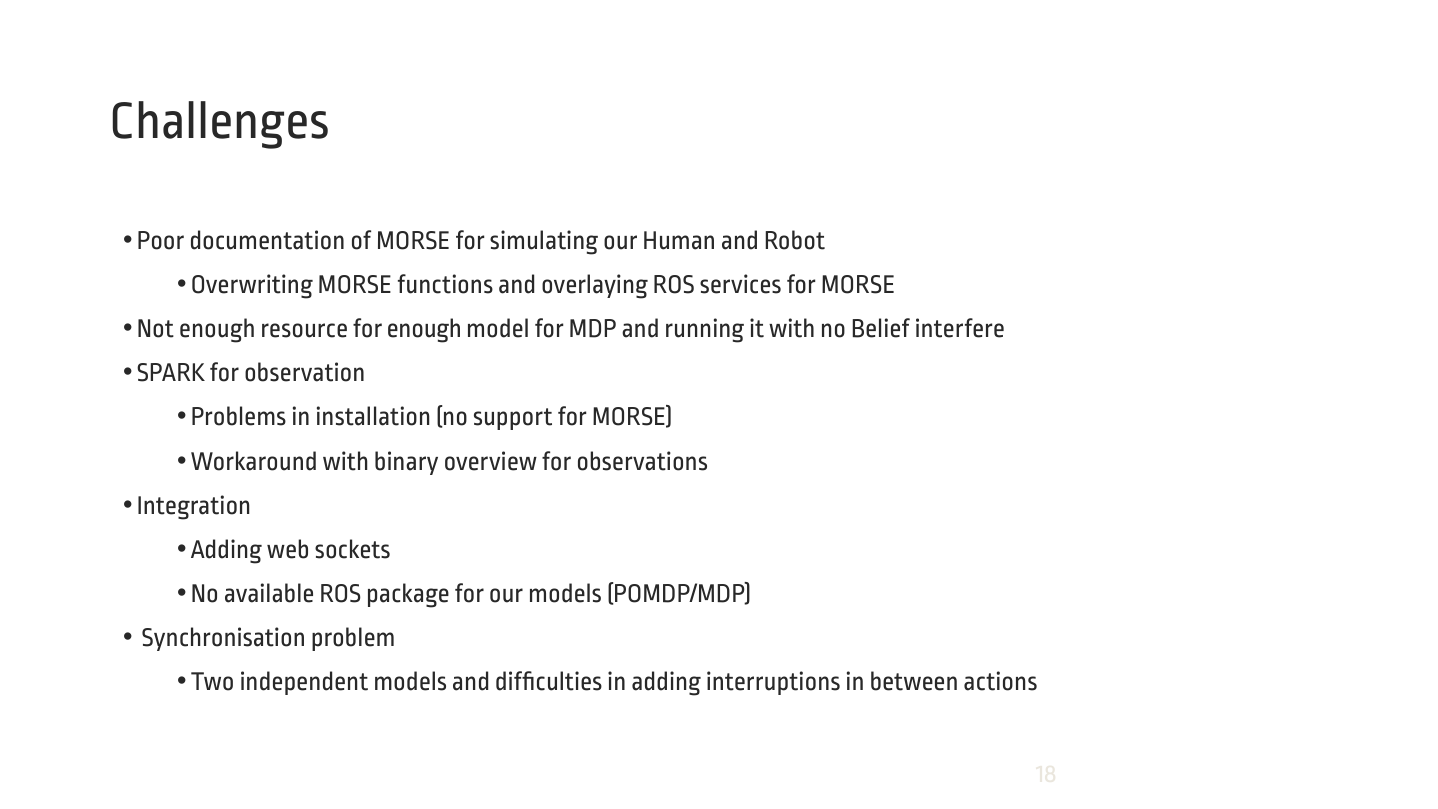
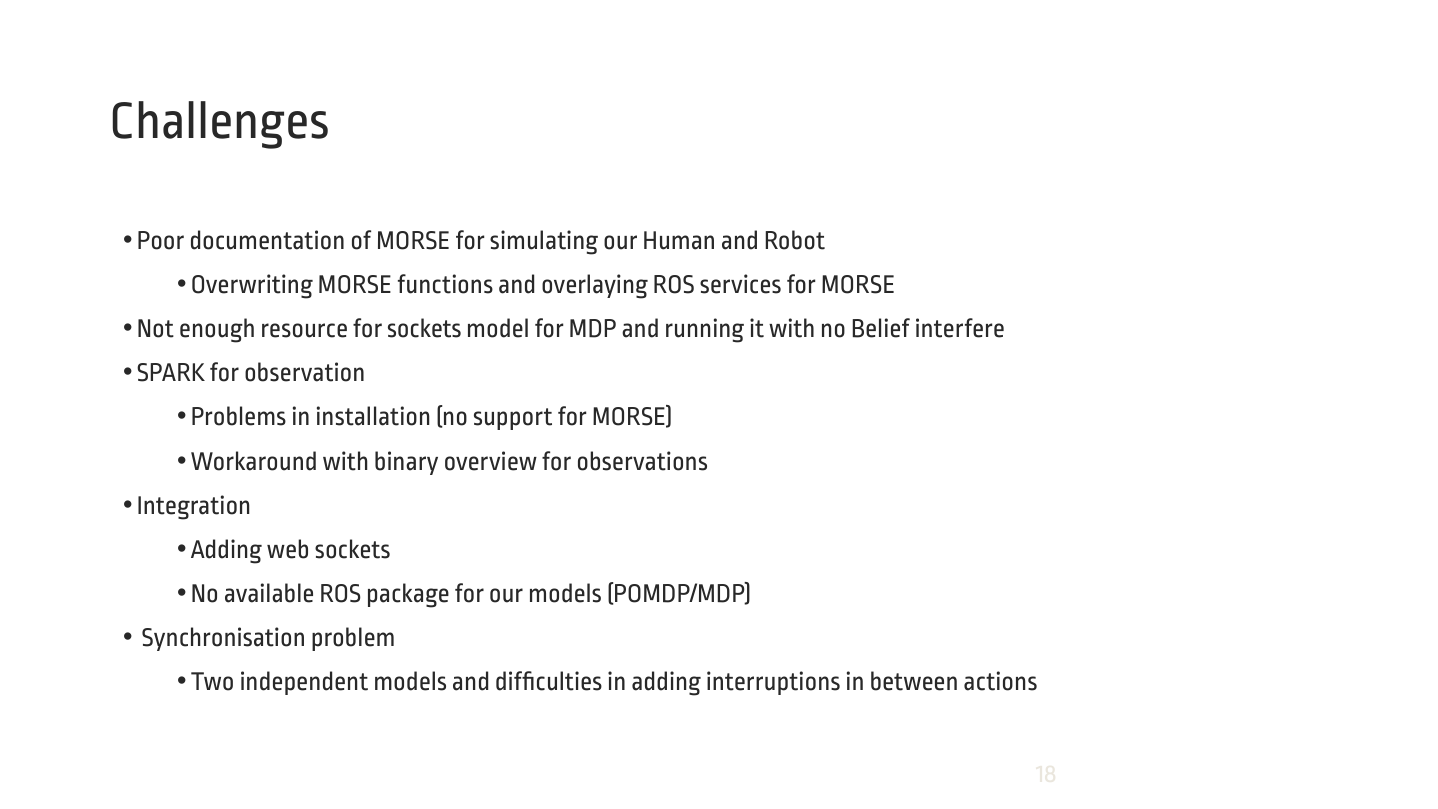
for enough: enough -> sockets (424, 329)
